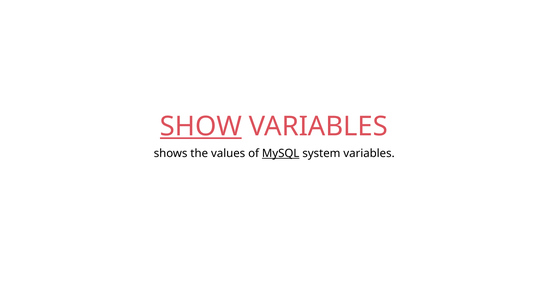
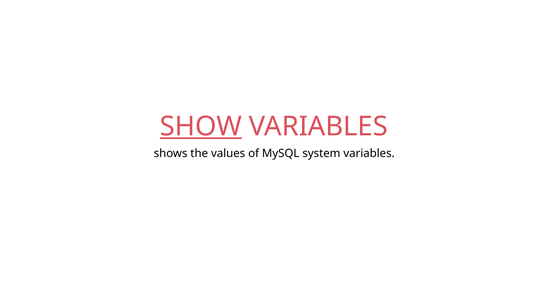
MySQL underline: present -> none (281, 154)
